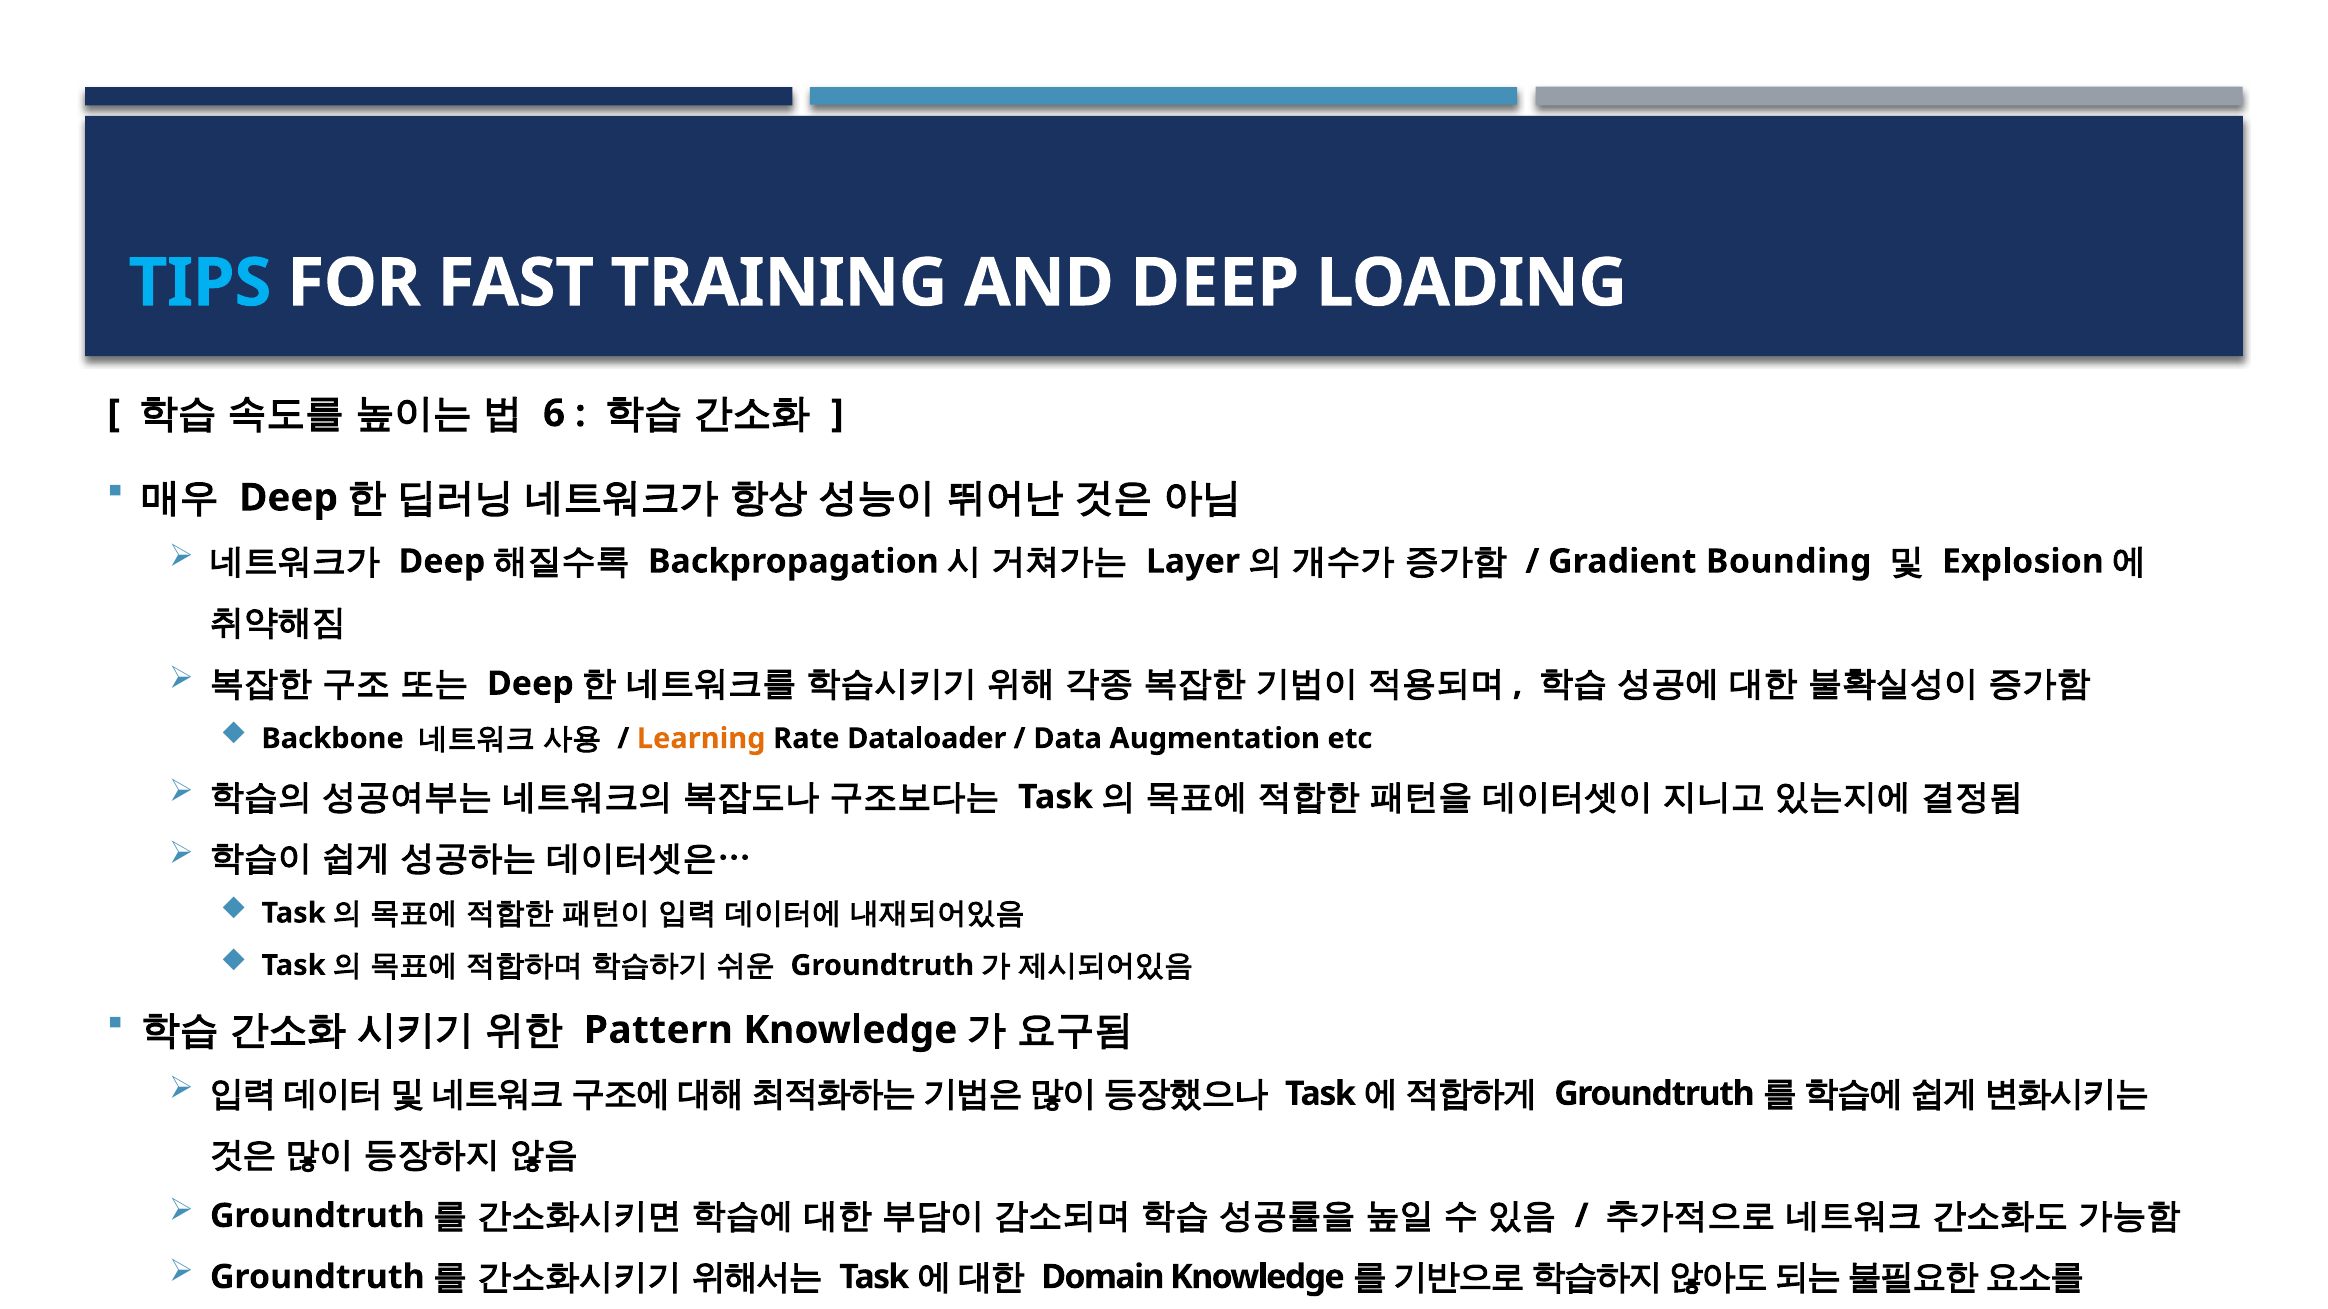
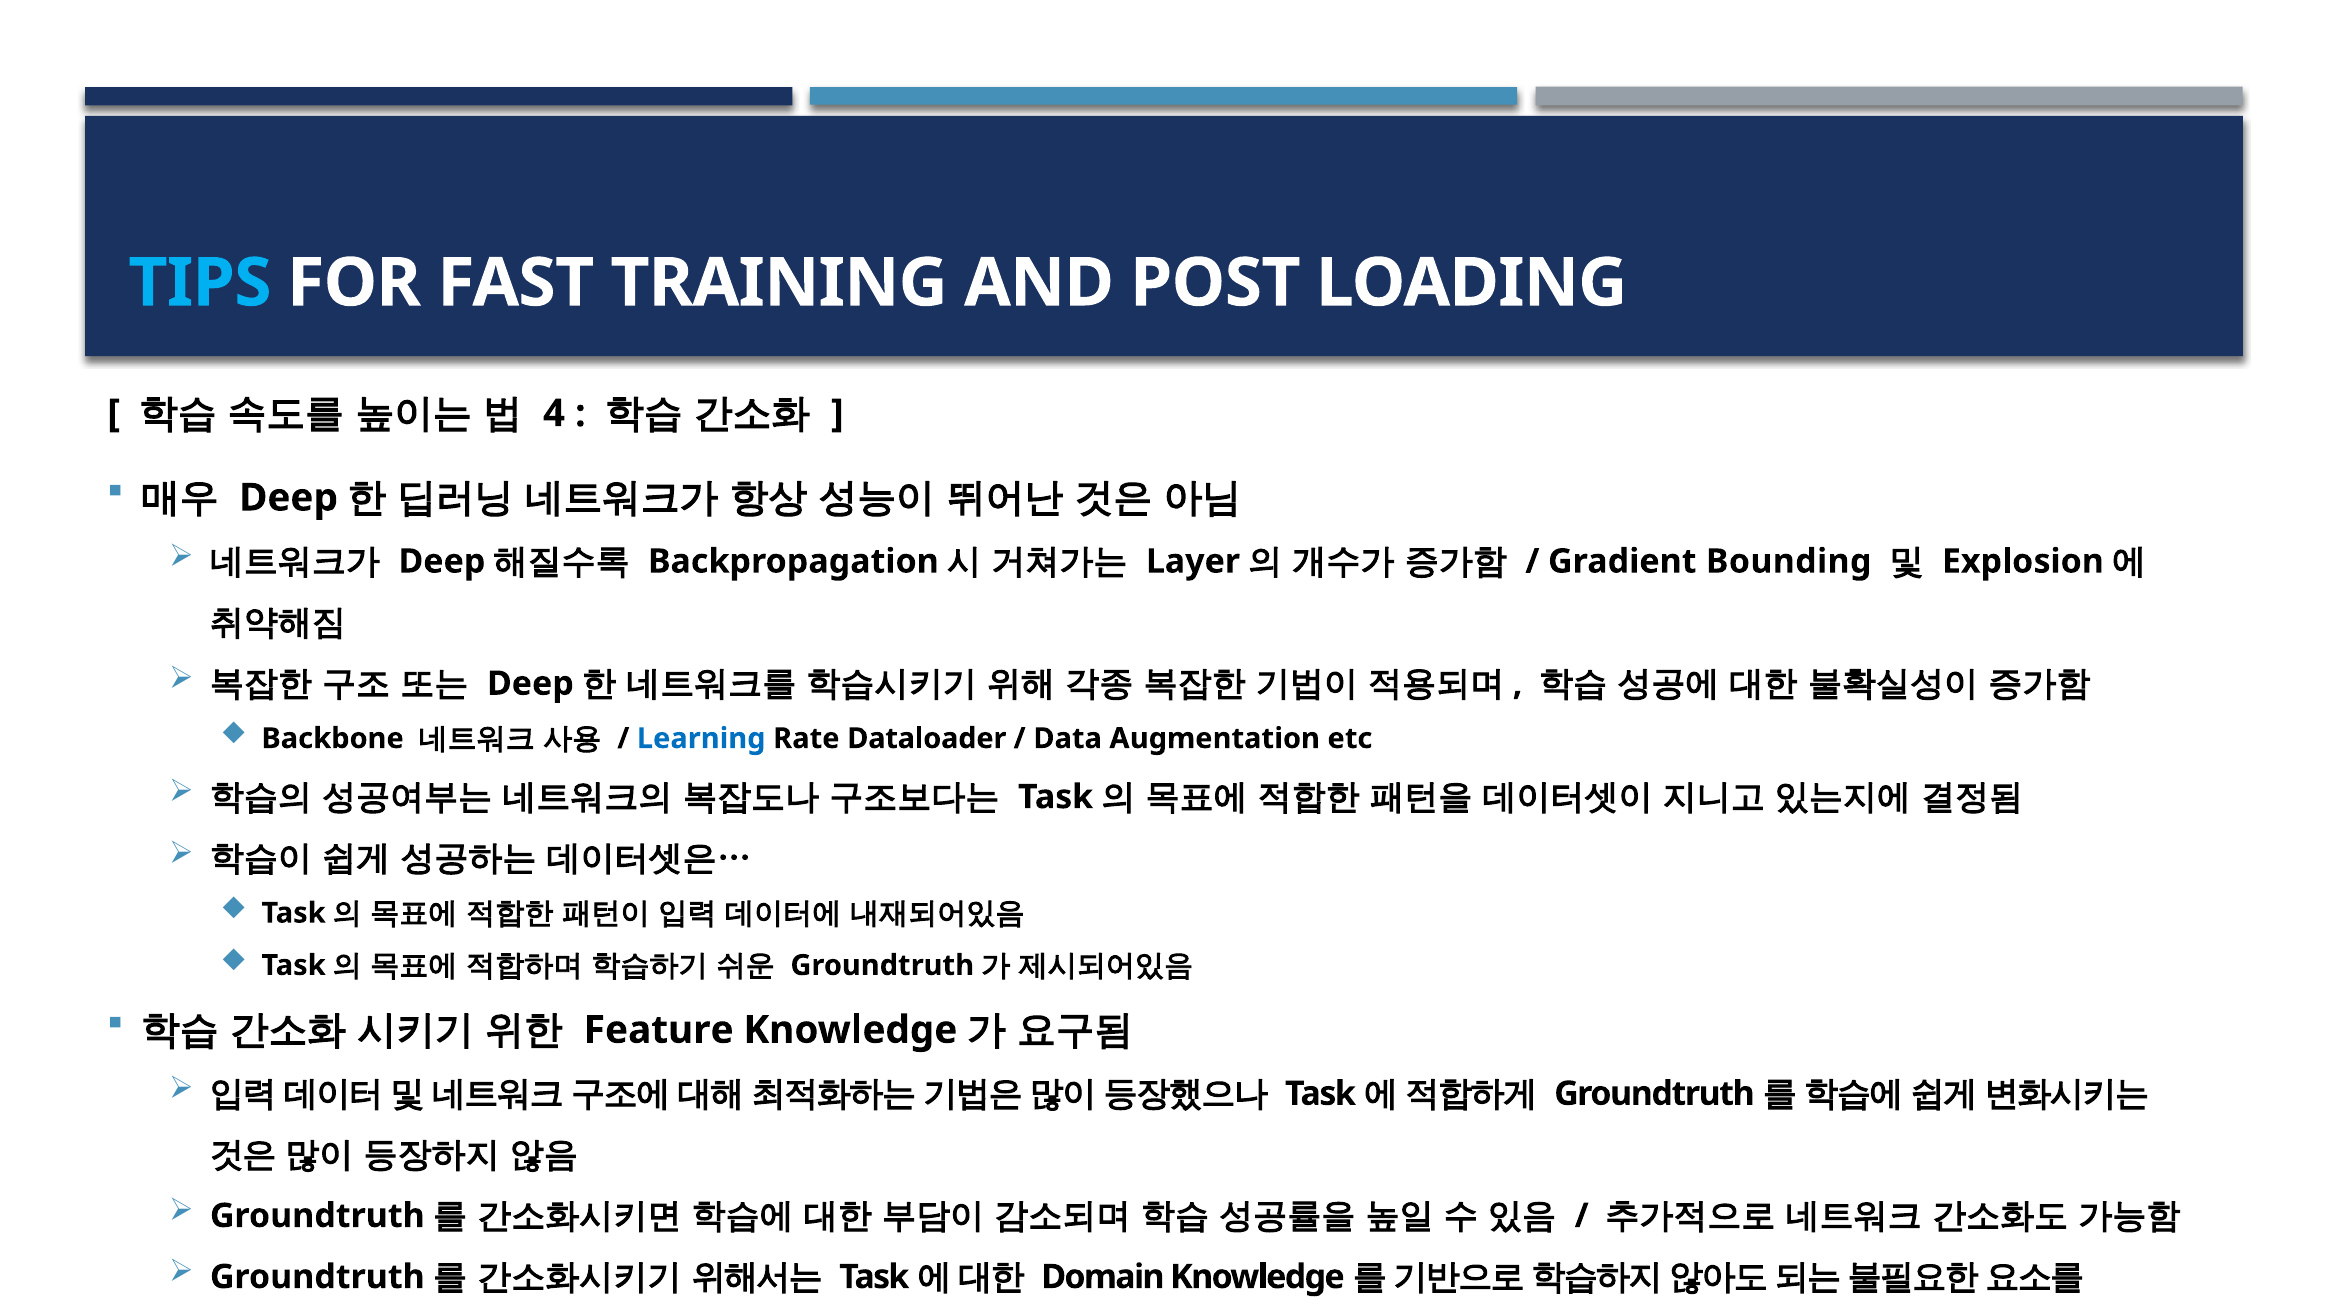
AND DEEP: DEEP -> POST (1215, 283)
6: 6 -> 4 (554, 414)
Learning colour: orange -> blue (701, 739)
Pattern: Pattern -> Feature (659, 1030)
